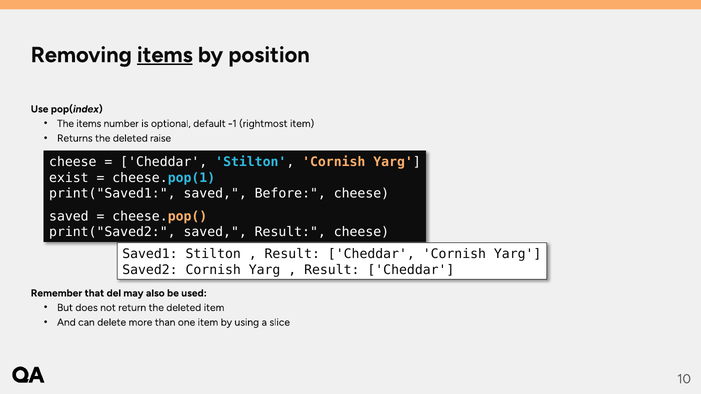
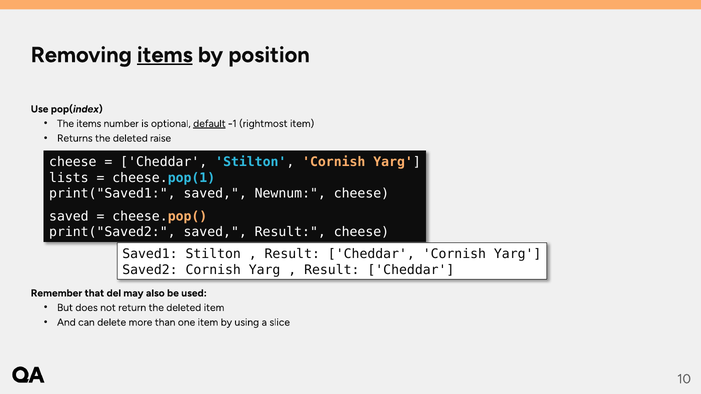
default underline: none -> present (209, 124)
exist: exist -> lists (69, 178)
Before: Before -> Newnum (290, 194)
